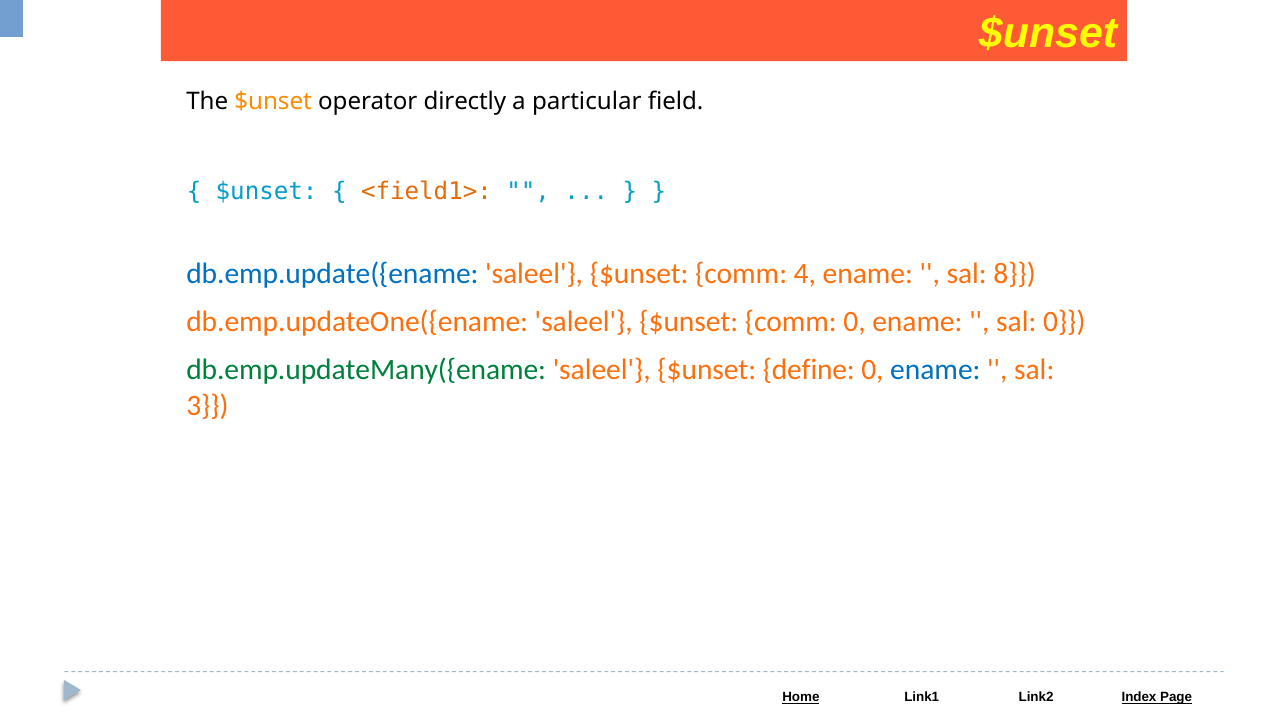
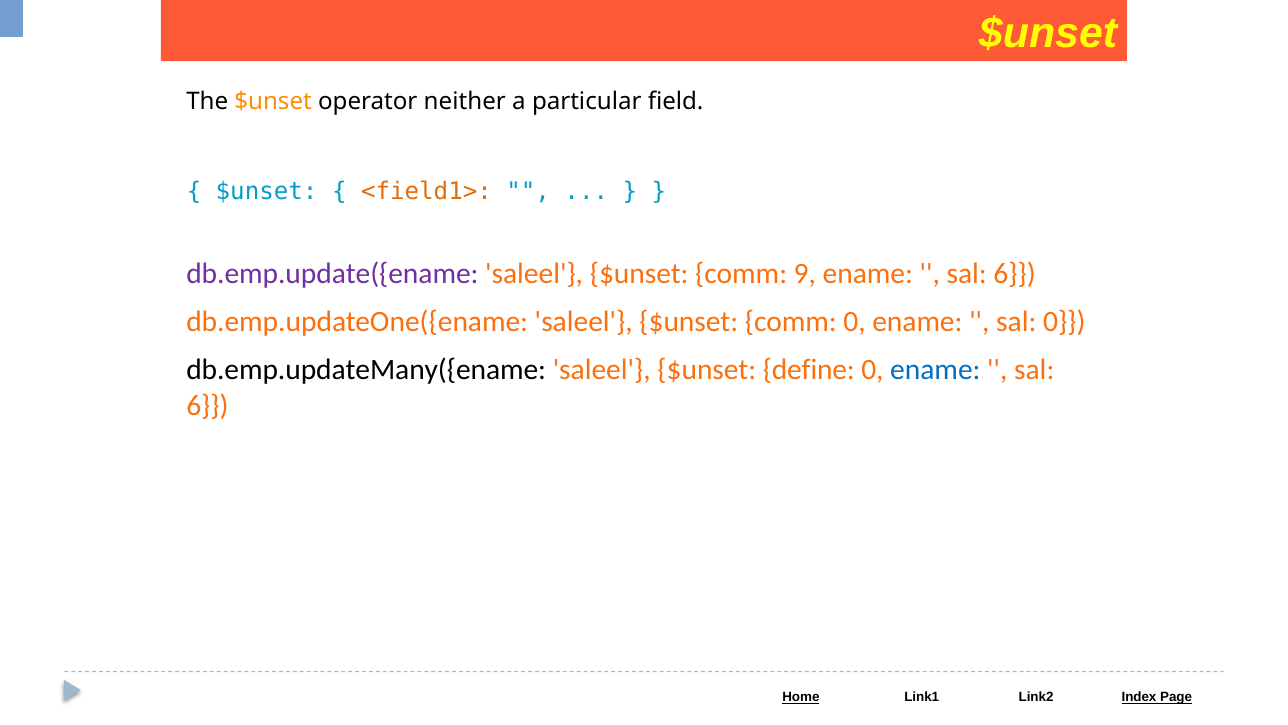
directly: directly -> neither (465, 101)
db.emp.update({ename colour: blue -> purple (332, 273)
4: 4 -> 9 (805, 273)
8: 8 -> 6 (1015, 273)
db.emp.updateMany({ename colour: green -> black (366, 370)
3: 3 -> 6 (207, 405)
